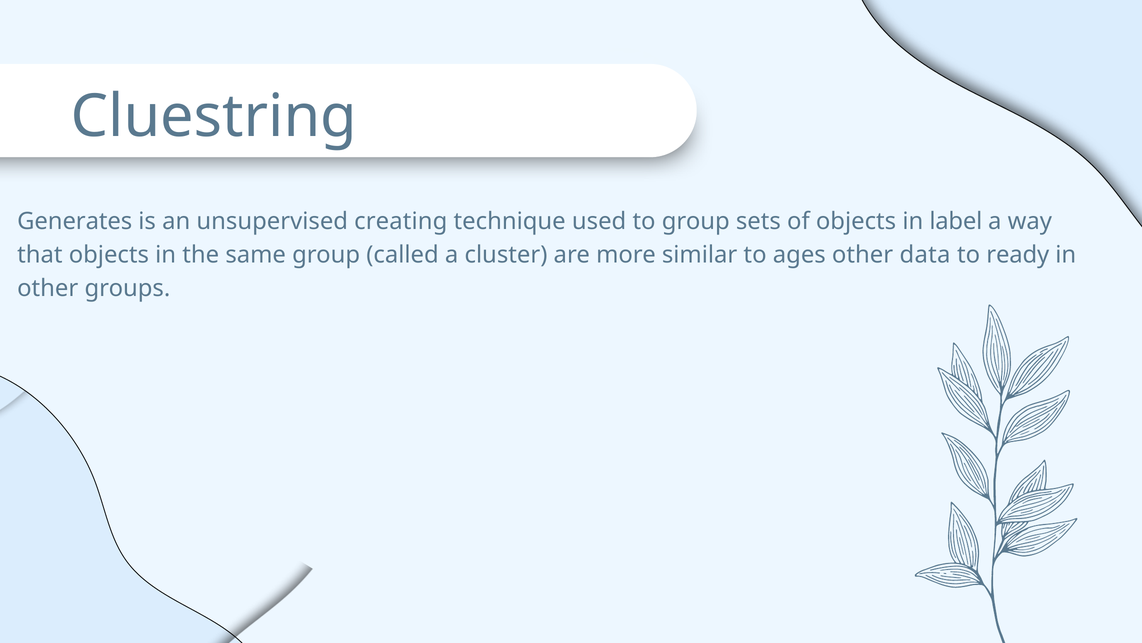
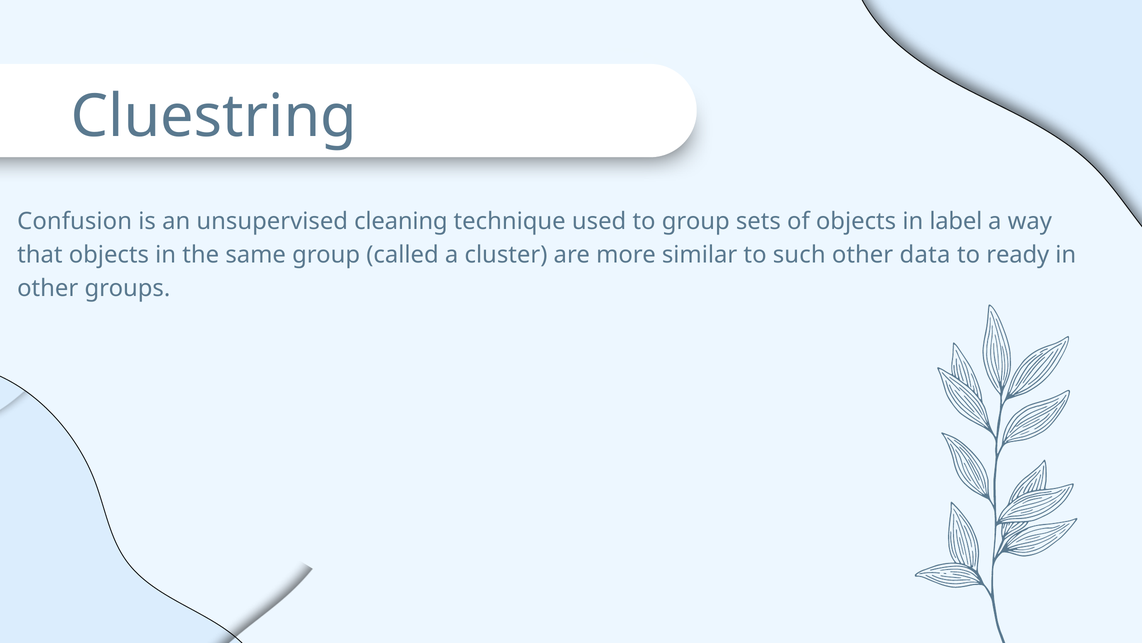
Generates: Generates -> Confusion (75, 221)
creating: creating -> cleaning (401, 221)
ages: ages -> such (799, 255)
